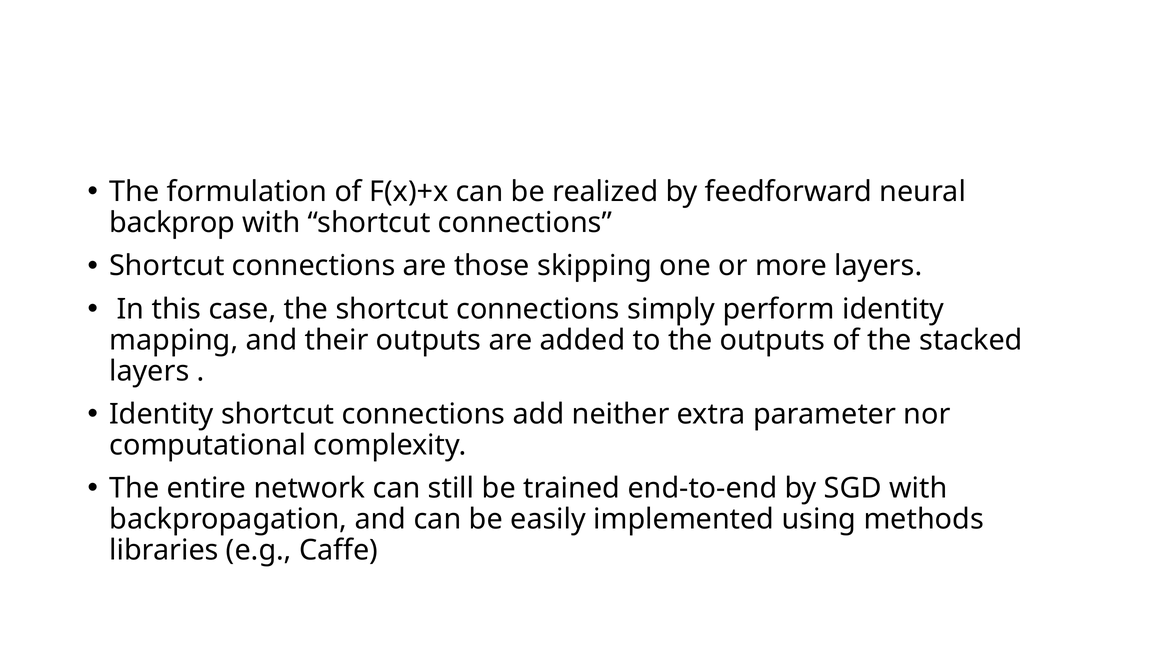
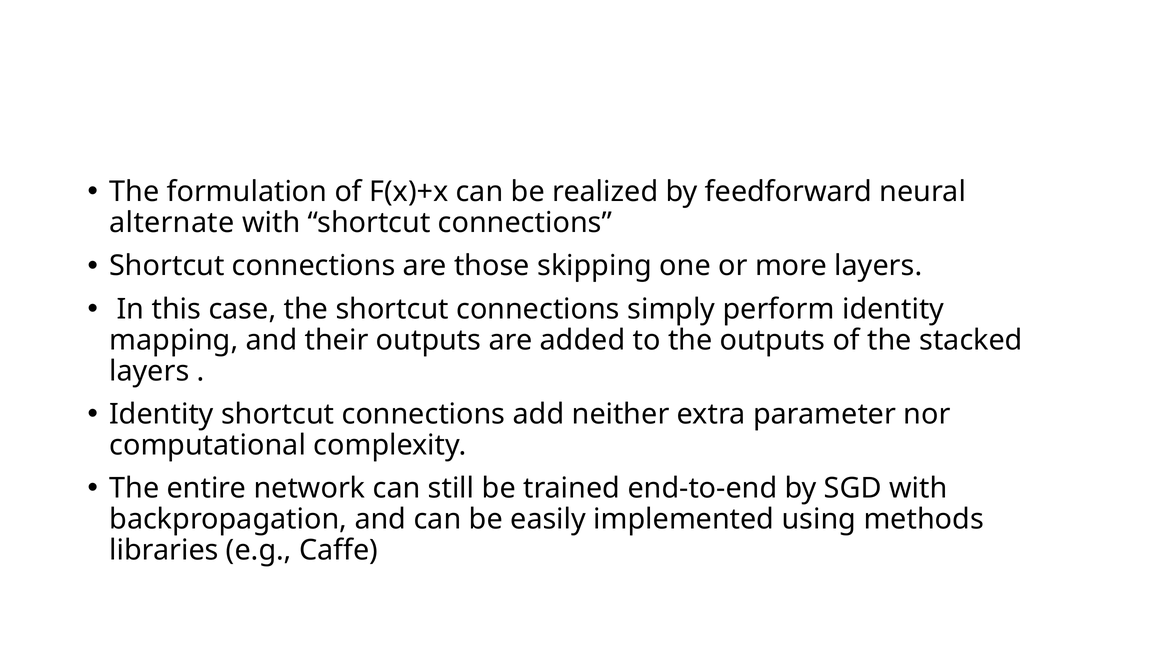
backprop: backprop -> alternate (172, 223)
